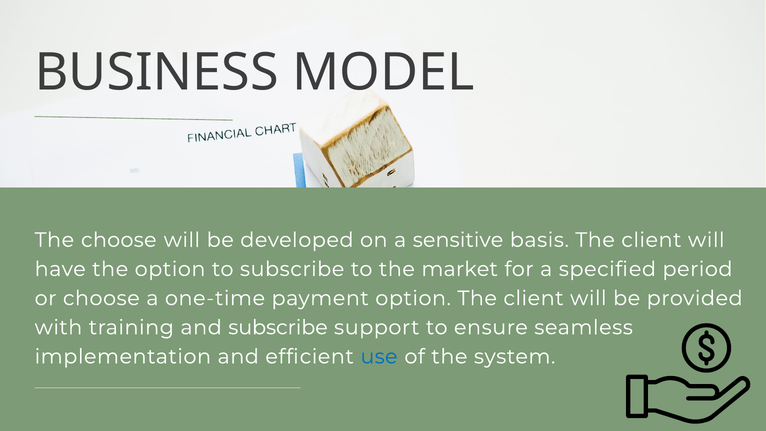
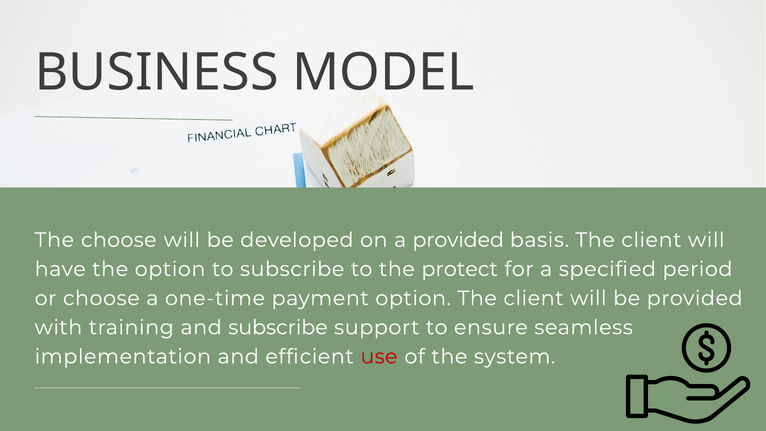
a sensitive: sensitive -> provided (458, 240)
market: market -> protect (460, 269)
use colour: blue -> red (379, 357)
